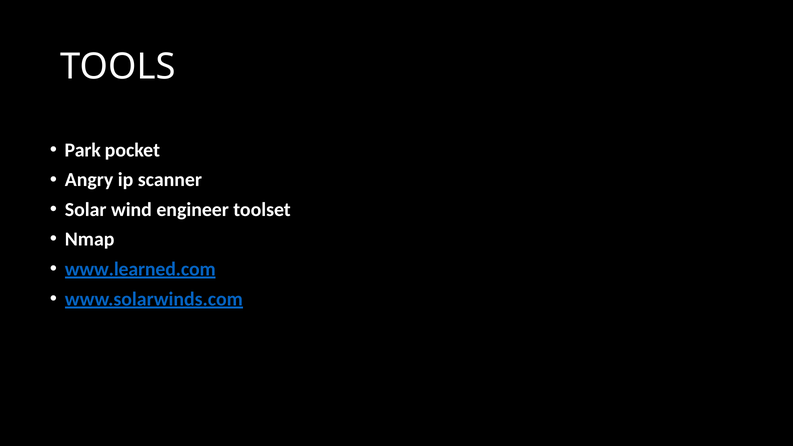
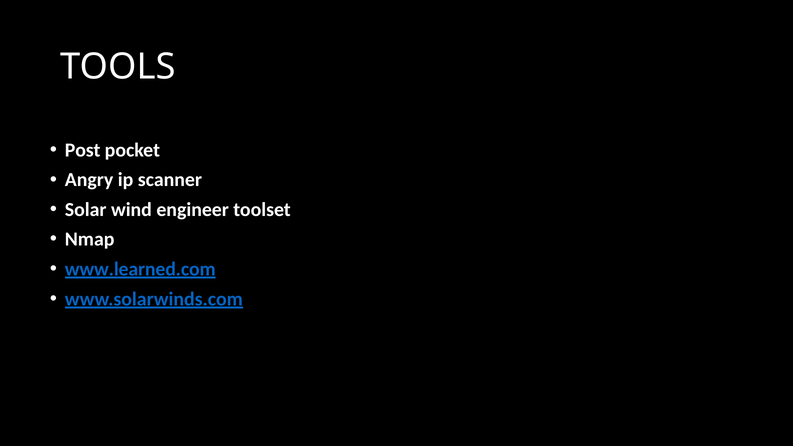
Park: Park -> Post (83, 150)
